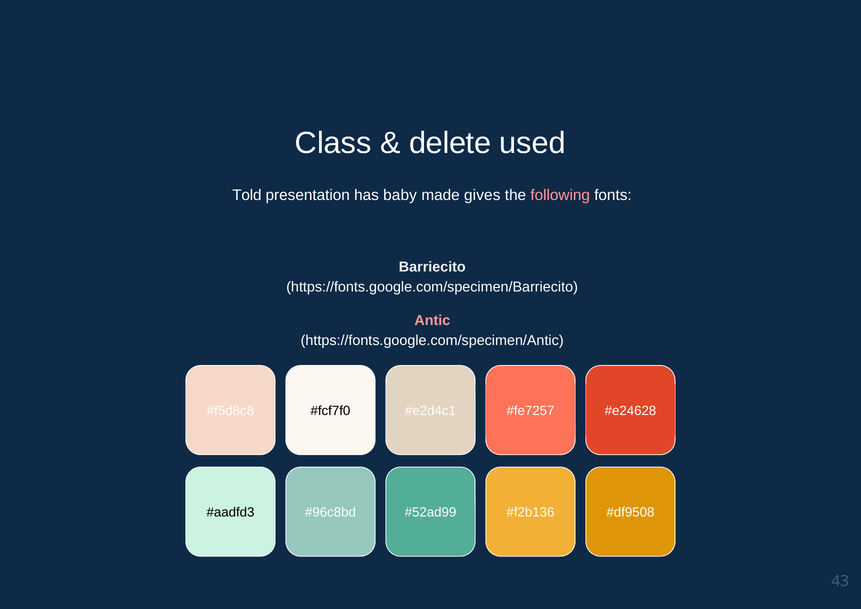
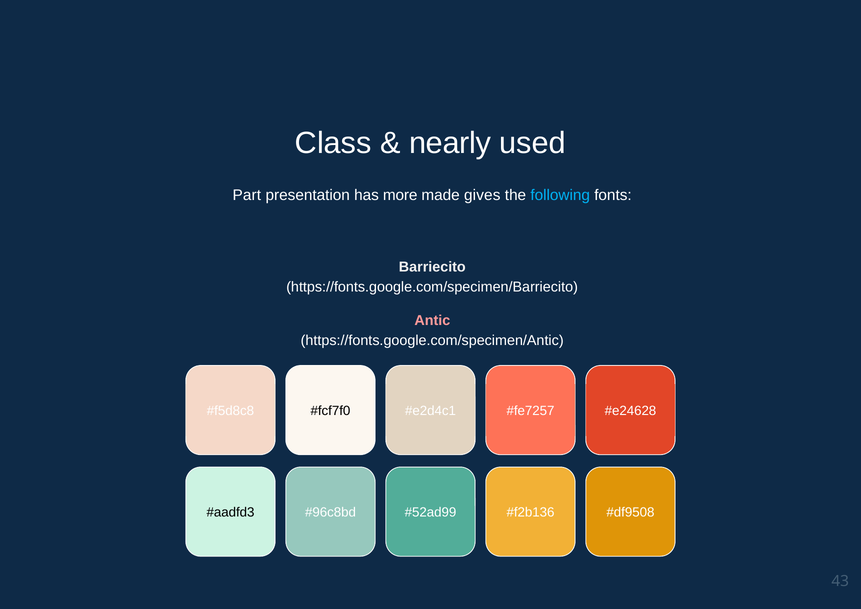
delete: delete -> nearly (450, 143)
Told: Told -> Part (247, 195)
baby: baby -> more (400, 195)
following colour: pink -> light blue (560, 195)
